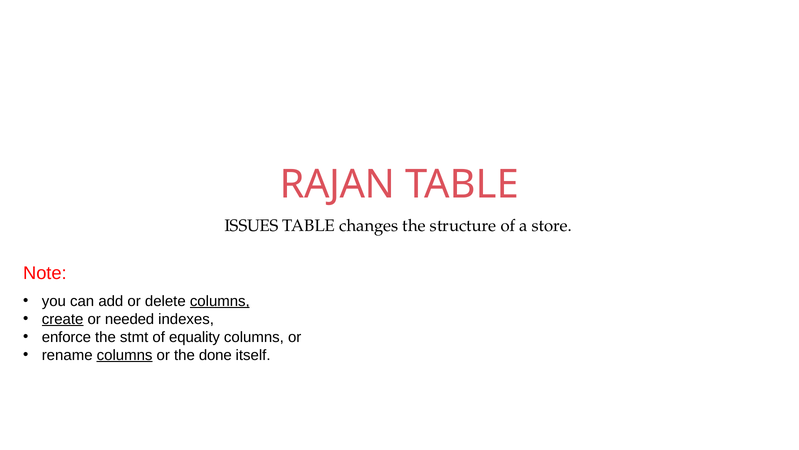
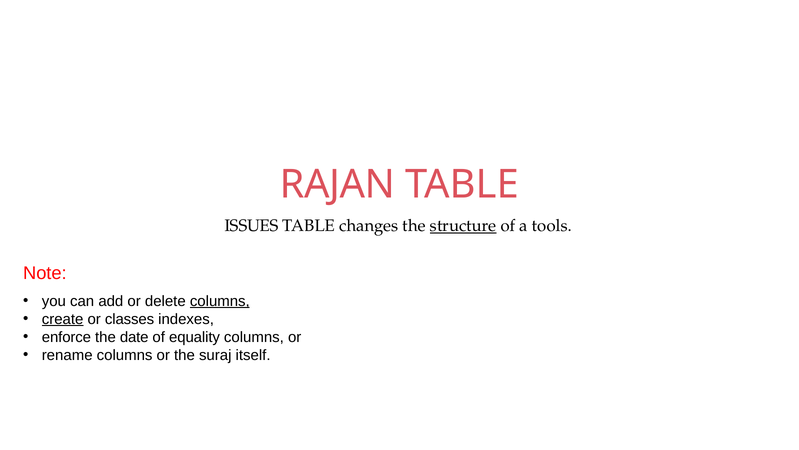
structure underline: none -> present (463, 226)
store: store -> tools (552, 226)
needed: needed -> classes (130, 319)
stmt: stmt -> date (134, 337)
columns underline: present -> none (125, 355)
done: done -> suraj (215, 355)
